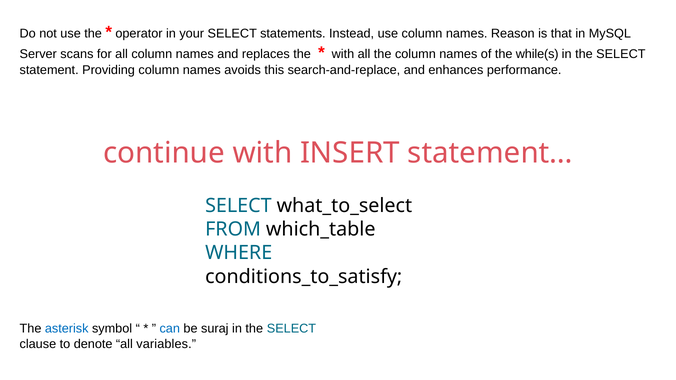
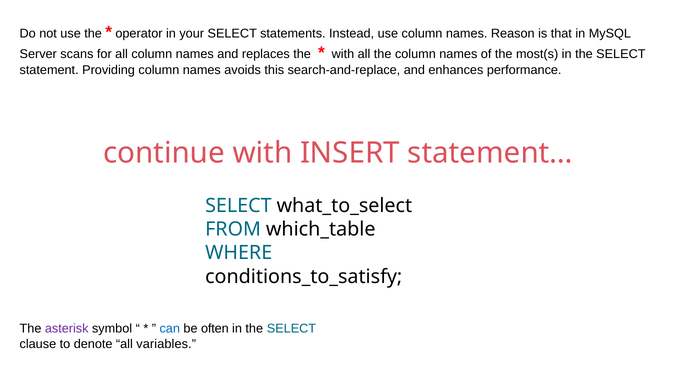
while(s: while(s -> most(s (537, 54)
asterisk colour: blue -> purple (67, 329)
suraj: suraj -> often (215, 329)
